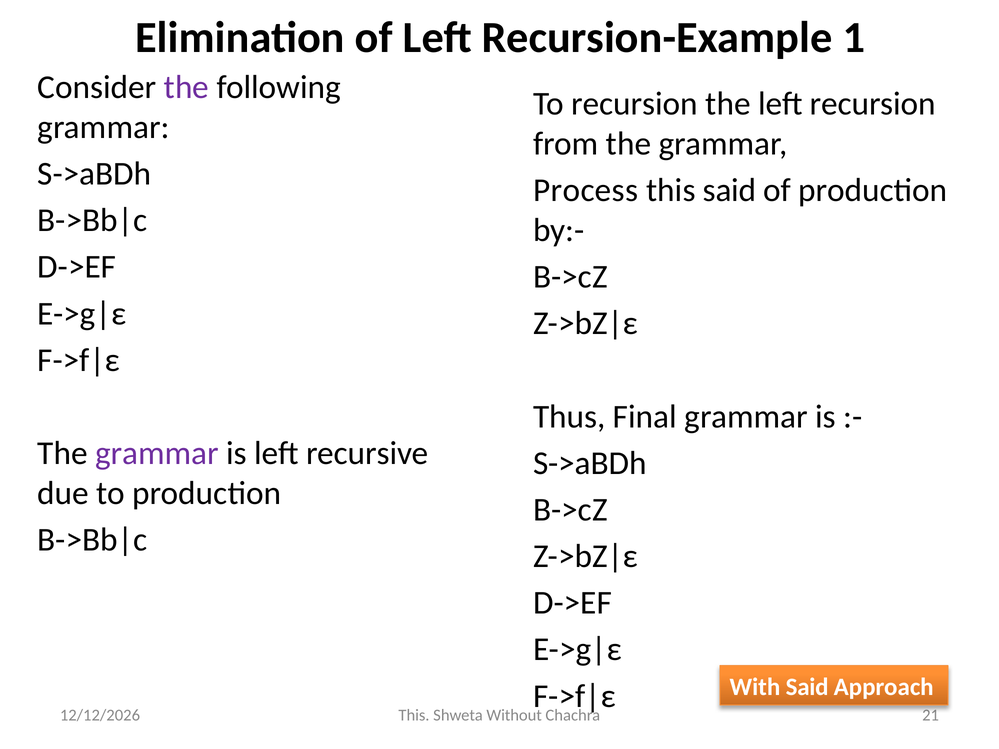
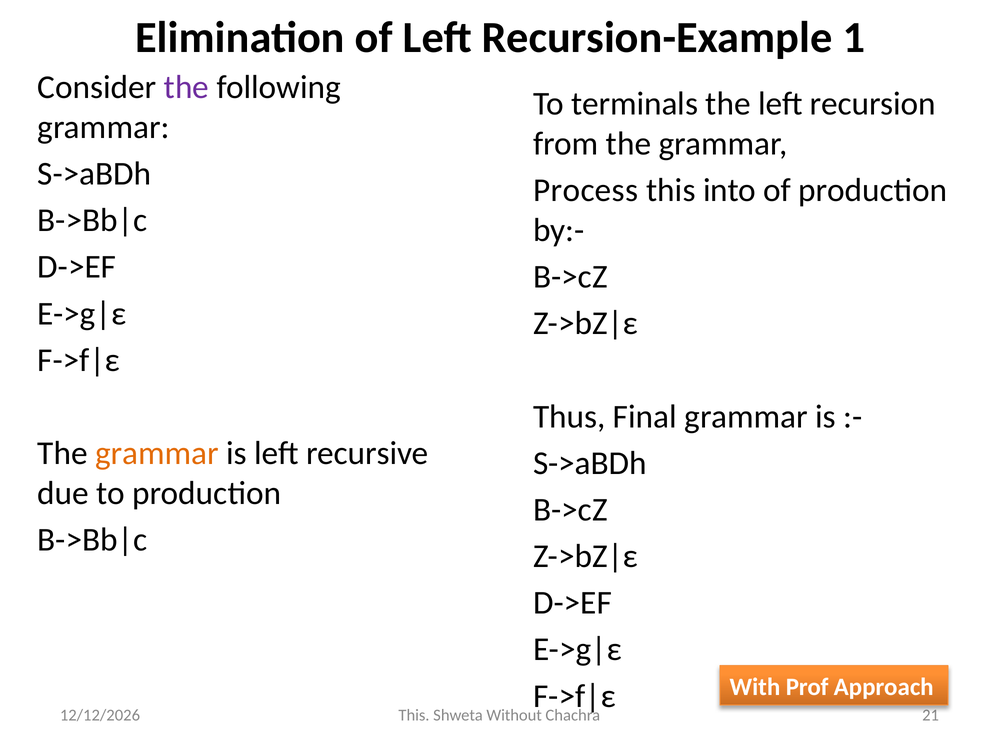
To recursion: recursion -> terminals (635, 104)
this said: said -> into (730, 190)
grammar colour: purple -> orange (157, 453)
With Said: Said -> Prof (807, 687)
